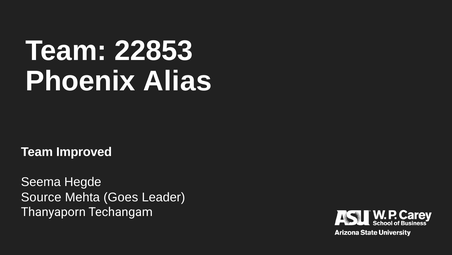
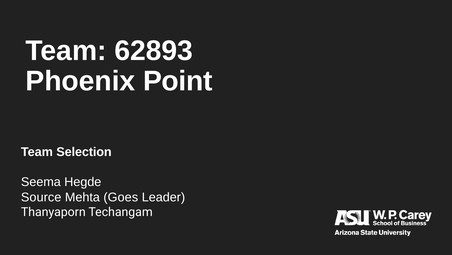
22853: 22853 -> 62893 (154, 51)
Alias: Alias -> Point (178, 81)
Improved: Improved -> Selection (84, 151)
